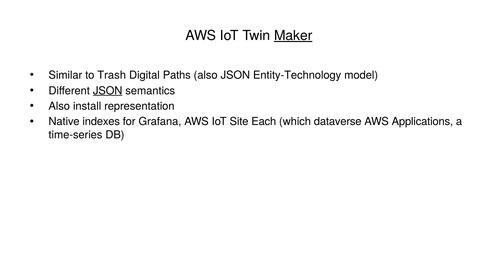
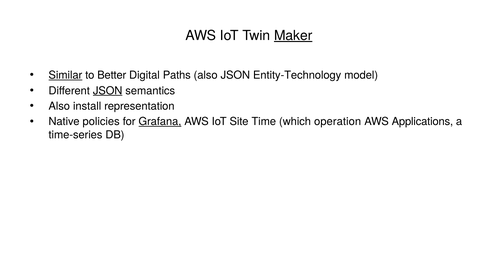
Similar underline: none -> present (65, 75)
Trash: Trash -> Better (112, 75)
indexes: indexes -> policies (101, 122)
Grafana underline: none -> present (160, 122)
Each: Each -> Time (264, 122)
dataverse: dataverse -> operation (338, 122)
